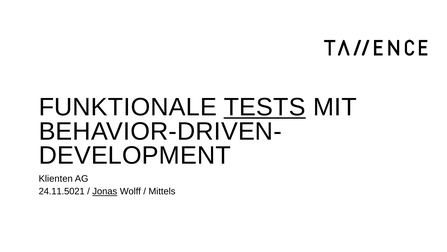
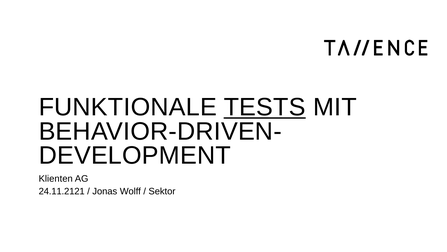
24.11.5021: 24.11.5021 -> 24.11.2121 (62, 191)
Jonas underline: present -> none (105, 191)
Mittels: Mittels -> Sektor (162, 191)
